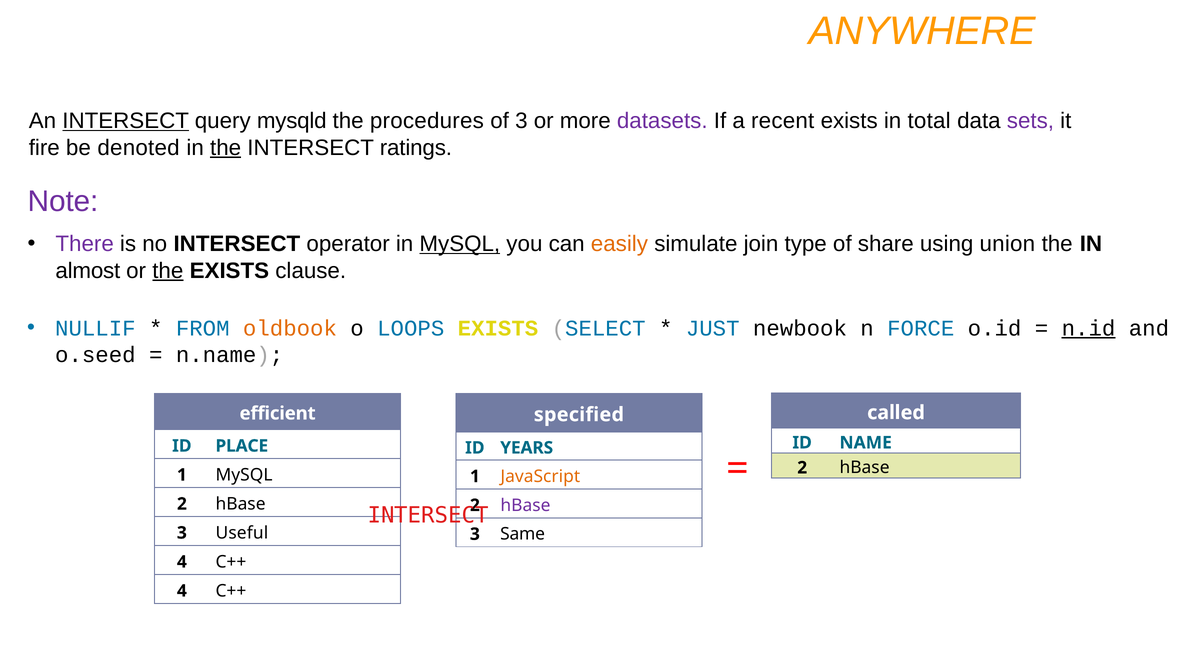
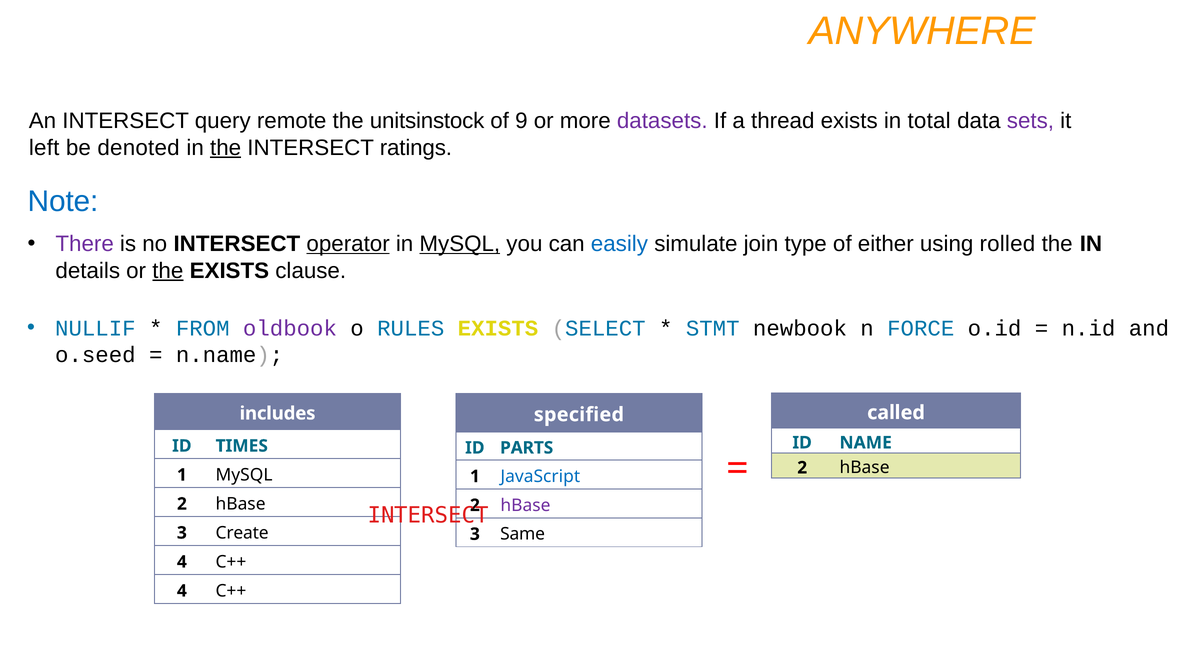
INTERSECT underline: present -> none (126, 121)
mysqld: mysqld -> remote (292, 121)
procedures: procedures -> unitsinstock (427, 121)
of 3: 3 -> 9 (521, 121)
recent: recent -> thread (783, 121)
fire: fire -> left (44, 148)
Note colour: purple -> blue (63, 201)
operator underline: none -> present (348, 244)
easily colour: orange -> blue (619, 244)
share: share -> either (886, 244)
union: union -> rolled (1007, 244)
almost: almost -> details (88, 271)
oldbook colour: orange -> purple (290, 328)
LOOPS: LOOPS -> RULES (411, 328)
JUST: JUST -> STMT (713, 328)
n.id underline: present -> none (1089, 328)
efficient: efficient -> includes (278, 413)
PLACE: PLACE -> TIMES (242, 446)
YEARS: YEARS -> PARTS (527, 448)
JavaScript colour: orange -> blue (540, 476)
Useful: Useful -> Create (242, 533)
